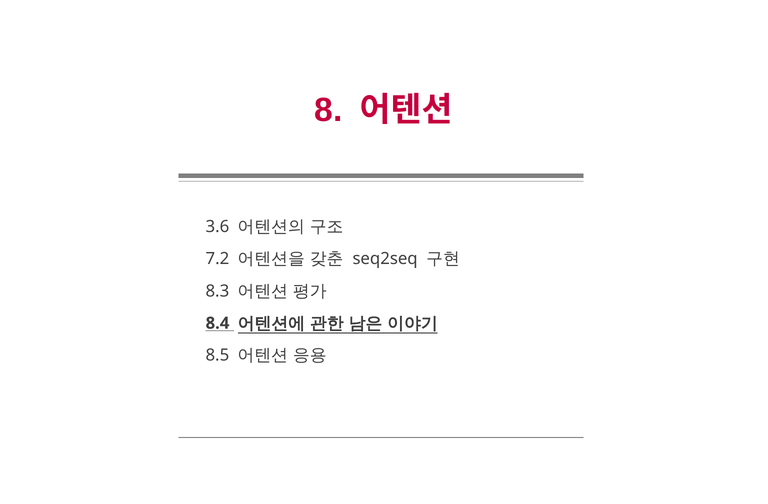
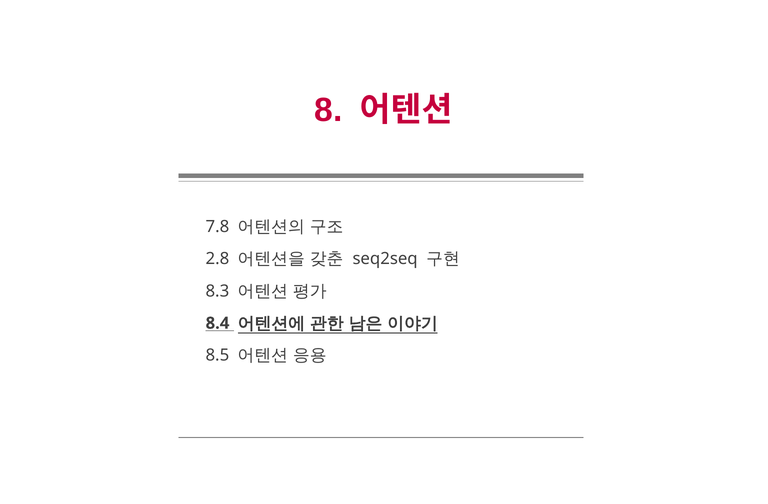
3.6: 3.6 -> 7.8 (217, 227)
7.2: 7.2 -> 2.8 (217, 259)
